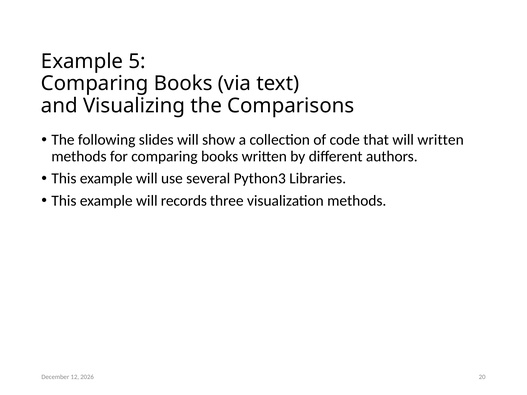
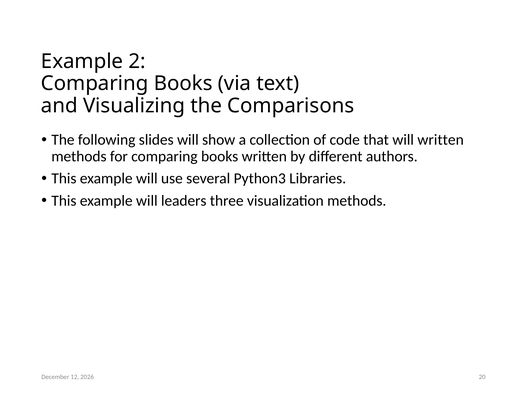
5: 5 -> 2 (137, 61)
records: records -> leaders (184, 201)
